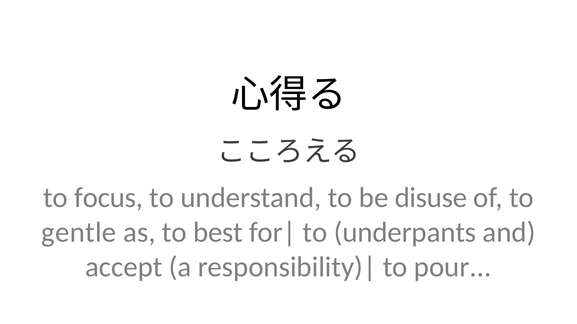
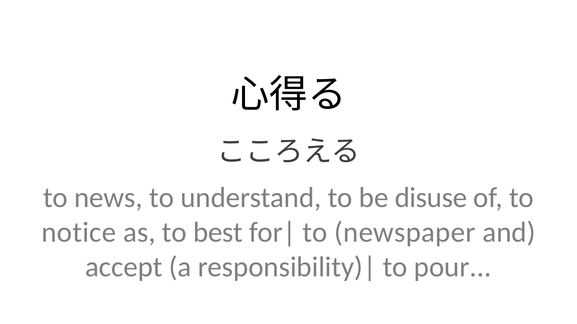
focus: focus -> news (108, 198)
gentle: gentle -> notice (79, 233)
underpants: underpants -> newspaper (405, 233)
